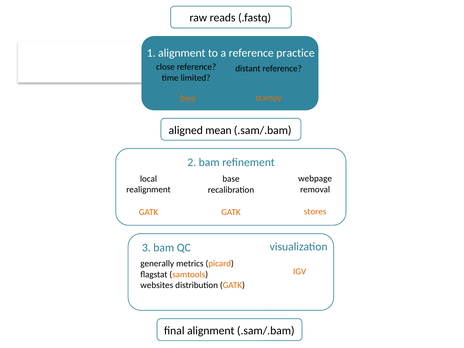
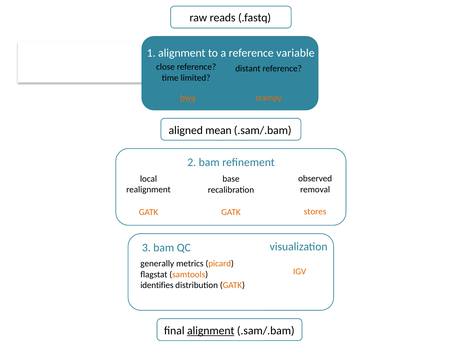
practice: practice -> variable (295, 53)
webpage: webpage -> observed (315, 179)
websites: websites -> identifies (157, 285)
alignment underline: none -> present (211, 331)
